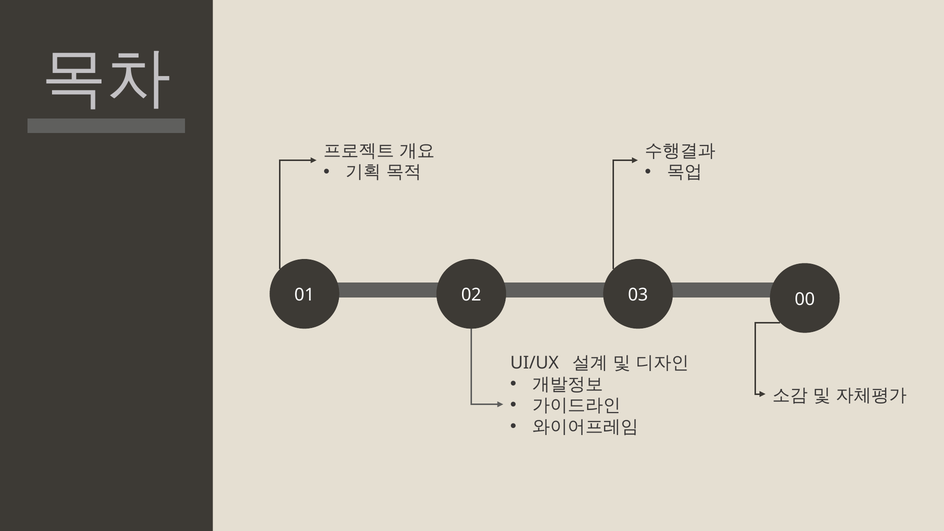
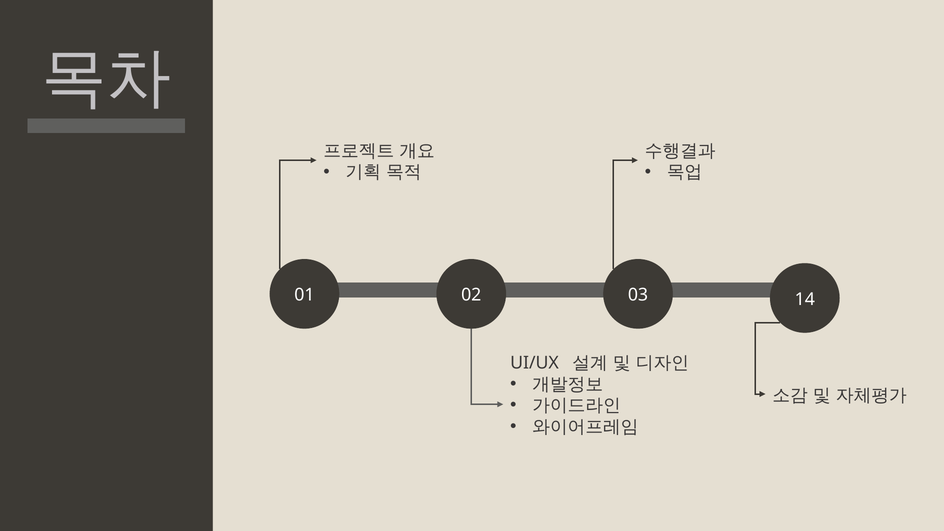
00: 00 -> 14 (805, 299)
